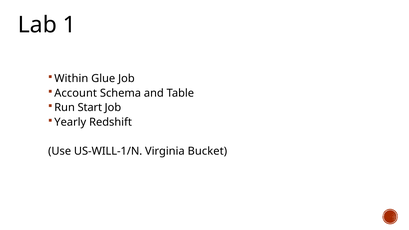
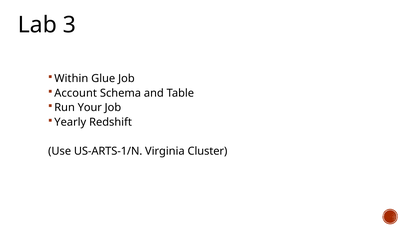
1: 1 -> 3 (69, 25)
Start: Start -> Your (90, 108)
US-WILL-1/N: US-WILL-1/N -> US-ARTS-1/N (108, 151)
Bucket: Bucket -> Cluster (207, 151)
